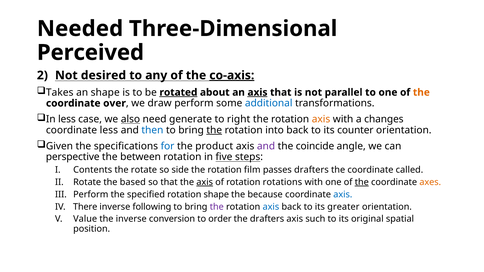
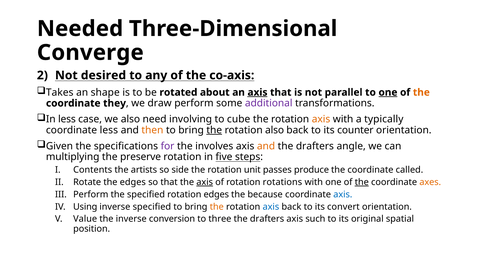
Perceived: Perceived -> Converge (90, 53)
co-axis underline: present -> none (232, 75)
rotated underline: present -> none (178, 92)
one underline: none -> present (388, 92)
over: over -> they (115, 103)
additional colour: blue -> purple (269, 103)
also underline: present -> none (130, 119)
generate: generate -> involving (191, 119)
right: right -> cube (239, 119)
changes: changes -> typically (384, 119)
then colour: blue -> orange (152, 130)
rotation into: into -> also (275, 130)
for colour: blue -> purple (168, 146)
product: product -> involves (214, 146)
and colour: purple -> orange (266, 146)
coincide: coincide -> drafters (315, 146)
perspective: perspective -> multiplying (73, 157)
between: between -> preserve (141, 157)
the rotate: rotate -> artists (144, 170)
film: film -> unit (252, 170)
passes drafters: drafters -> produce (311, 170)
the based: based -> edges (133, 182)
rotation shape: shape -> edges (216, 195)
There: There -> Using (85, 207)
inverse following: following -> specified (152, 207)
the colour: purple -> orange (217, 207)
greater: greater -> convert (343, 207)
order: order -> three (220, 219)
